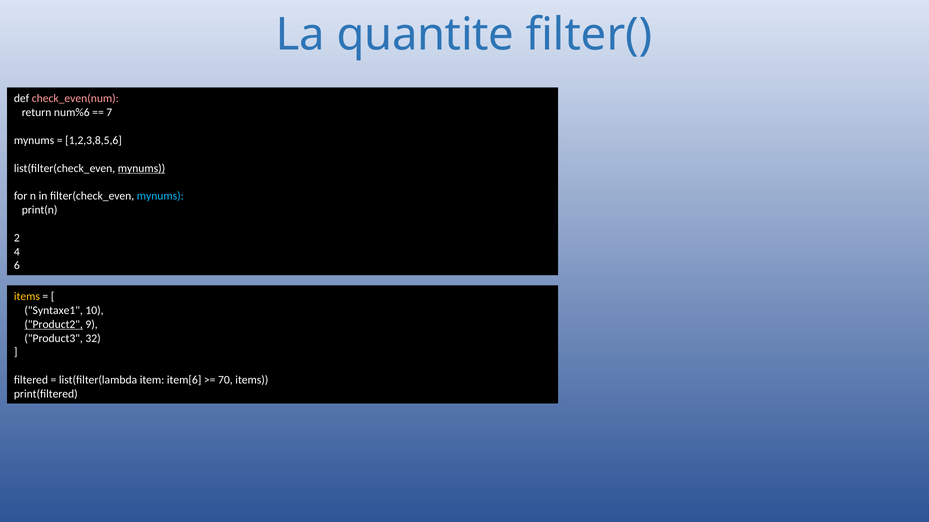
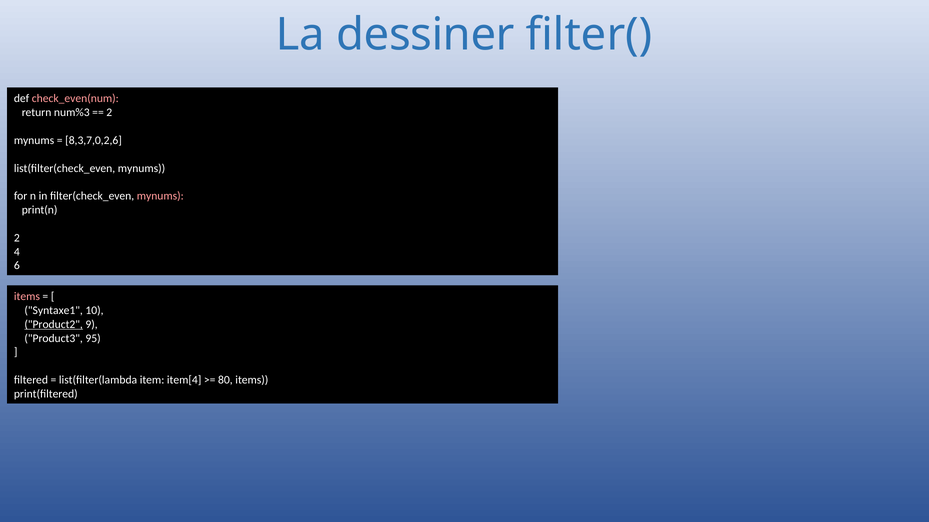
quantite: quantite -> dessiner (425, 35)
num%6: num%6 -> num%3 (72, 113)
7: 7 -> 2 (109, 113)
1,2,3,8,5,6: 1,2,3,8,5,6 -> 8,3,7,0,2,6 (94, 141)
mynums underline: present -> none (141, 168)
mynums colour: light blue -> pink (160, 196)
items colour: yellow -> pink (27, 297)
32: 32 -> 95 (93, 339)
item[6: item[6 -> item[4 (184, 380)
70: 70 -> 80 (225, 380)
